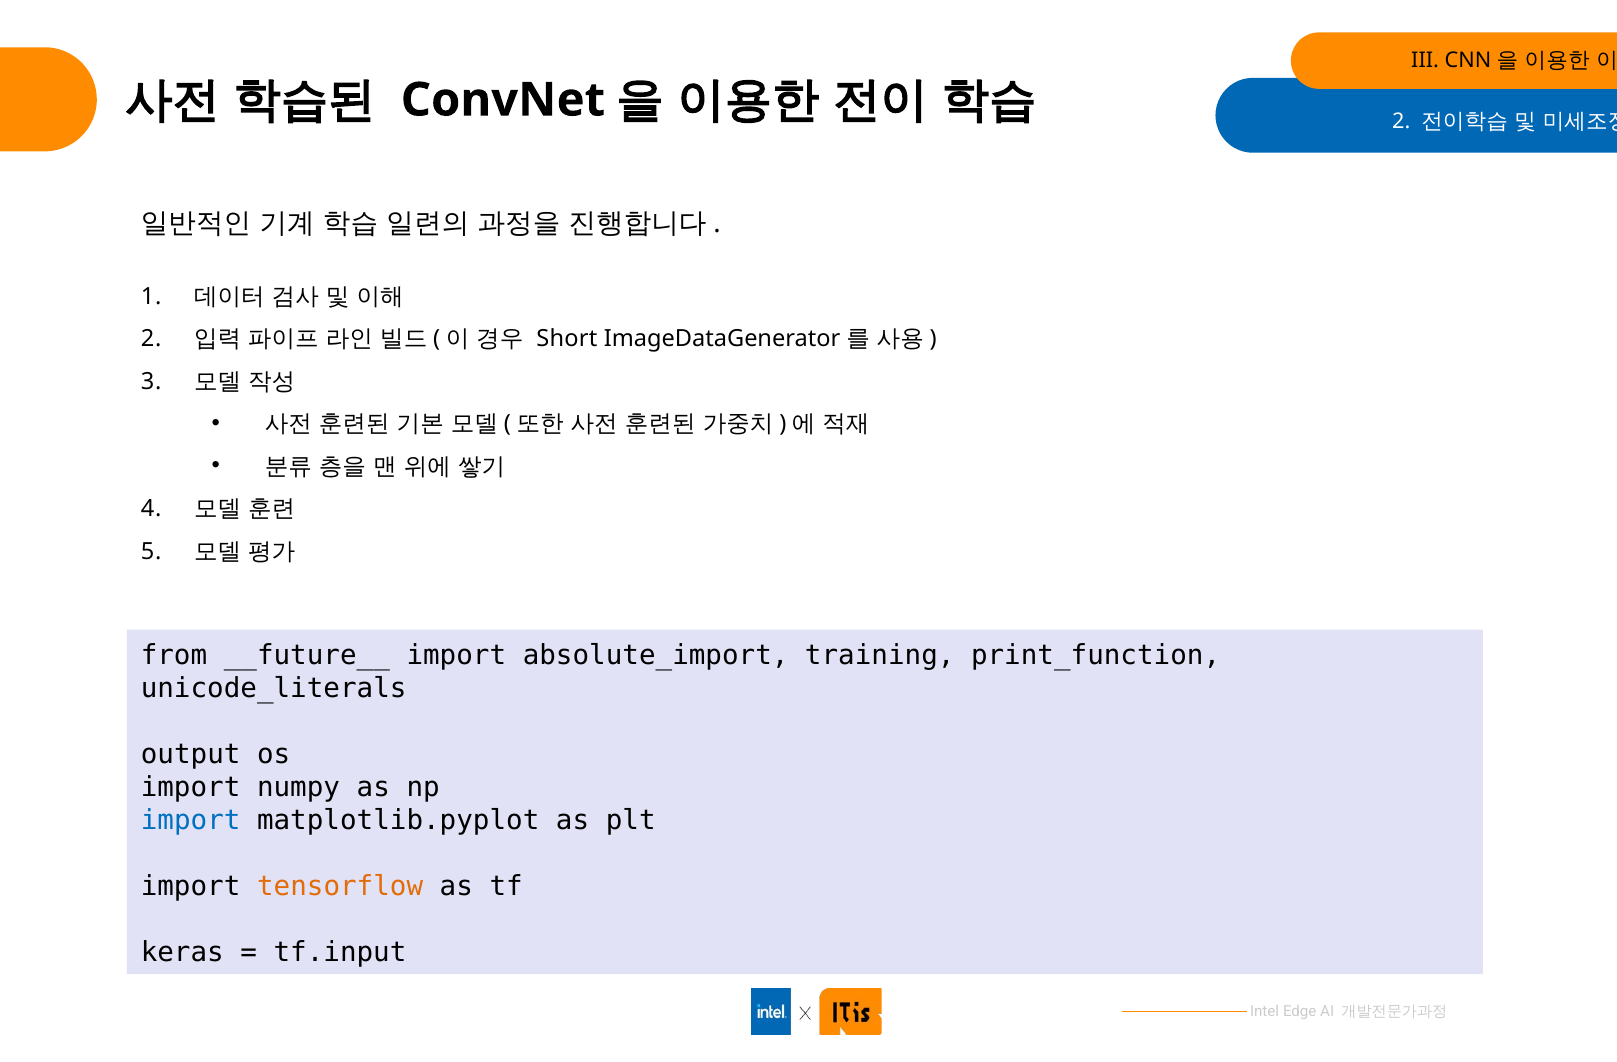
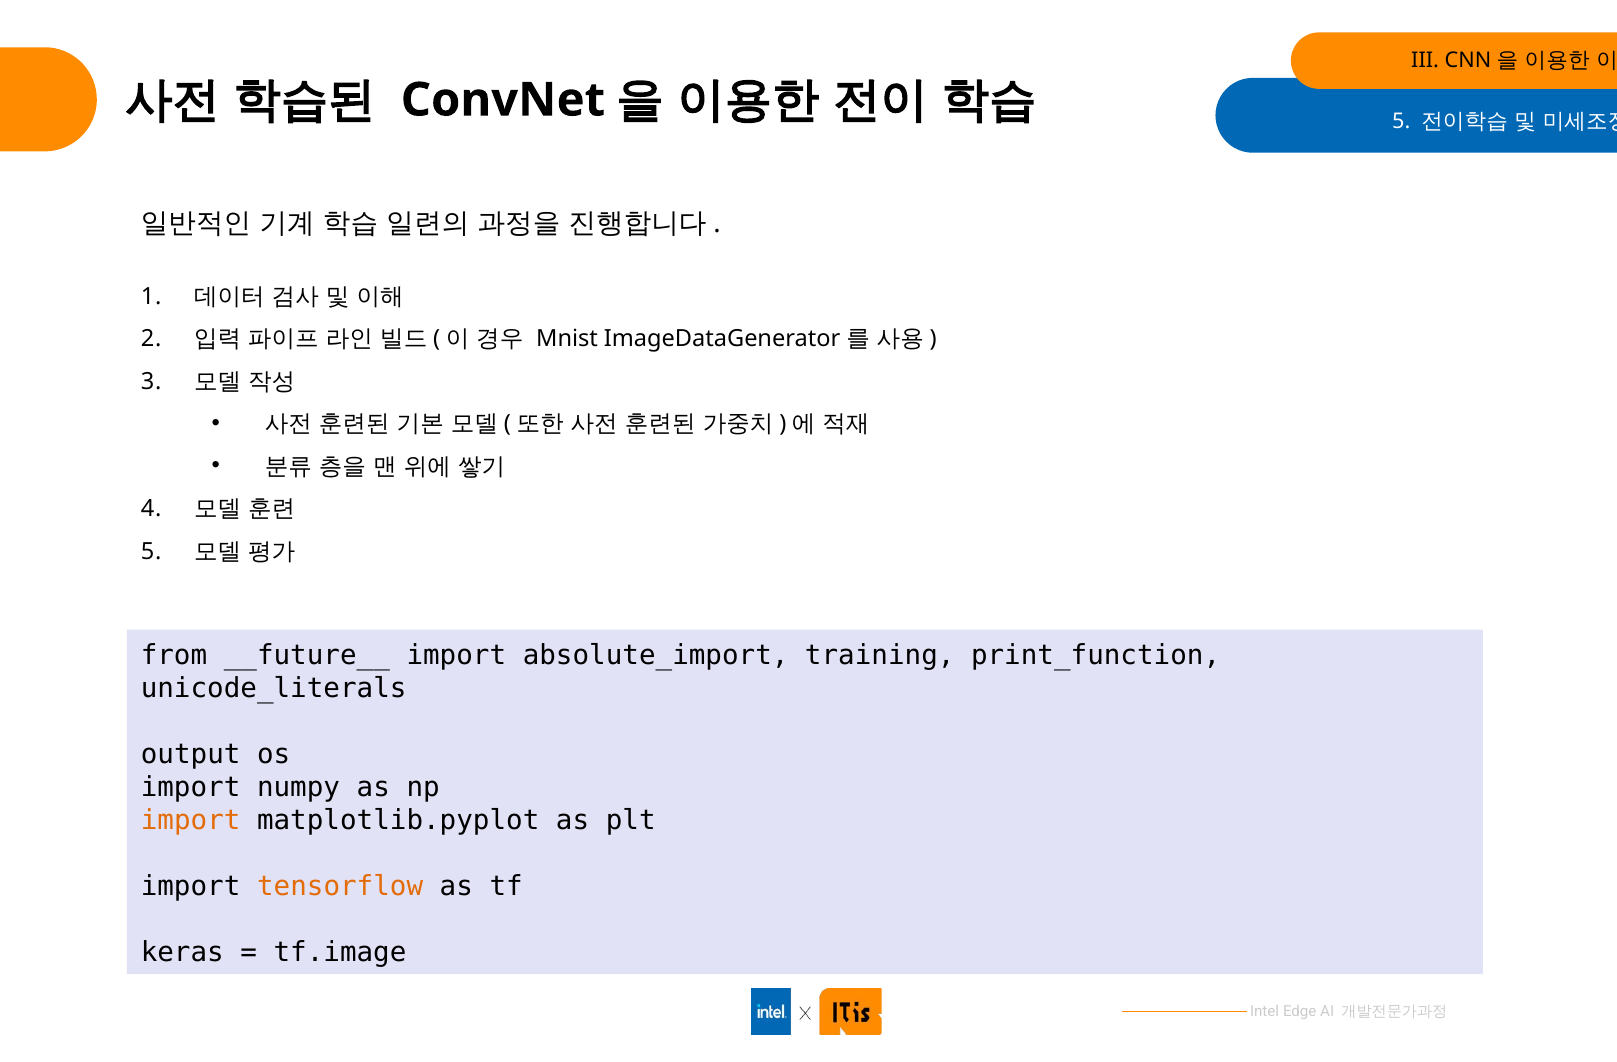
2: 2 -> 5 (1401, 122)
Short: Short -> Mnist (567, 339)
import colour: blue -> orange (191, 820)
tf.input: tf.input -> tf.image (340, 953)
